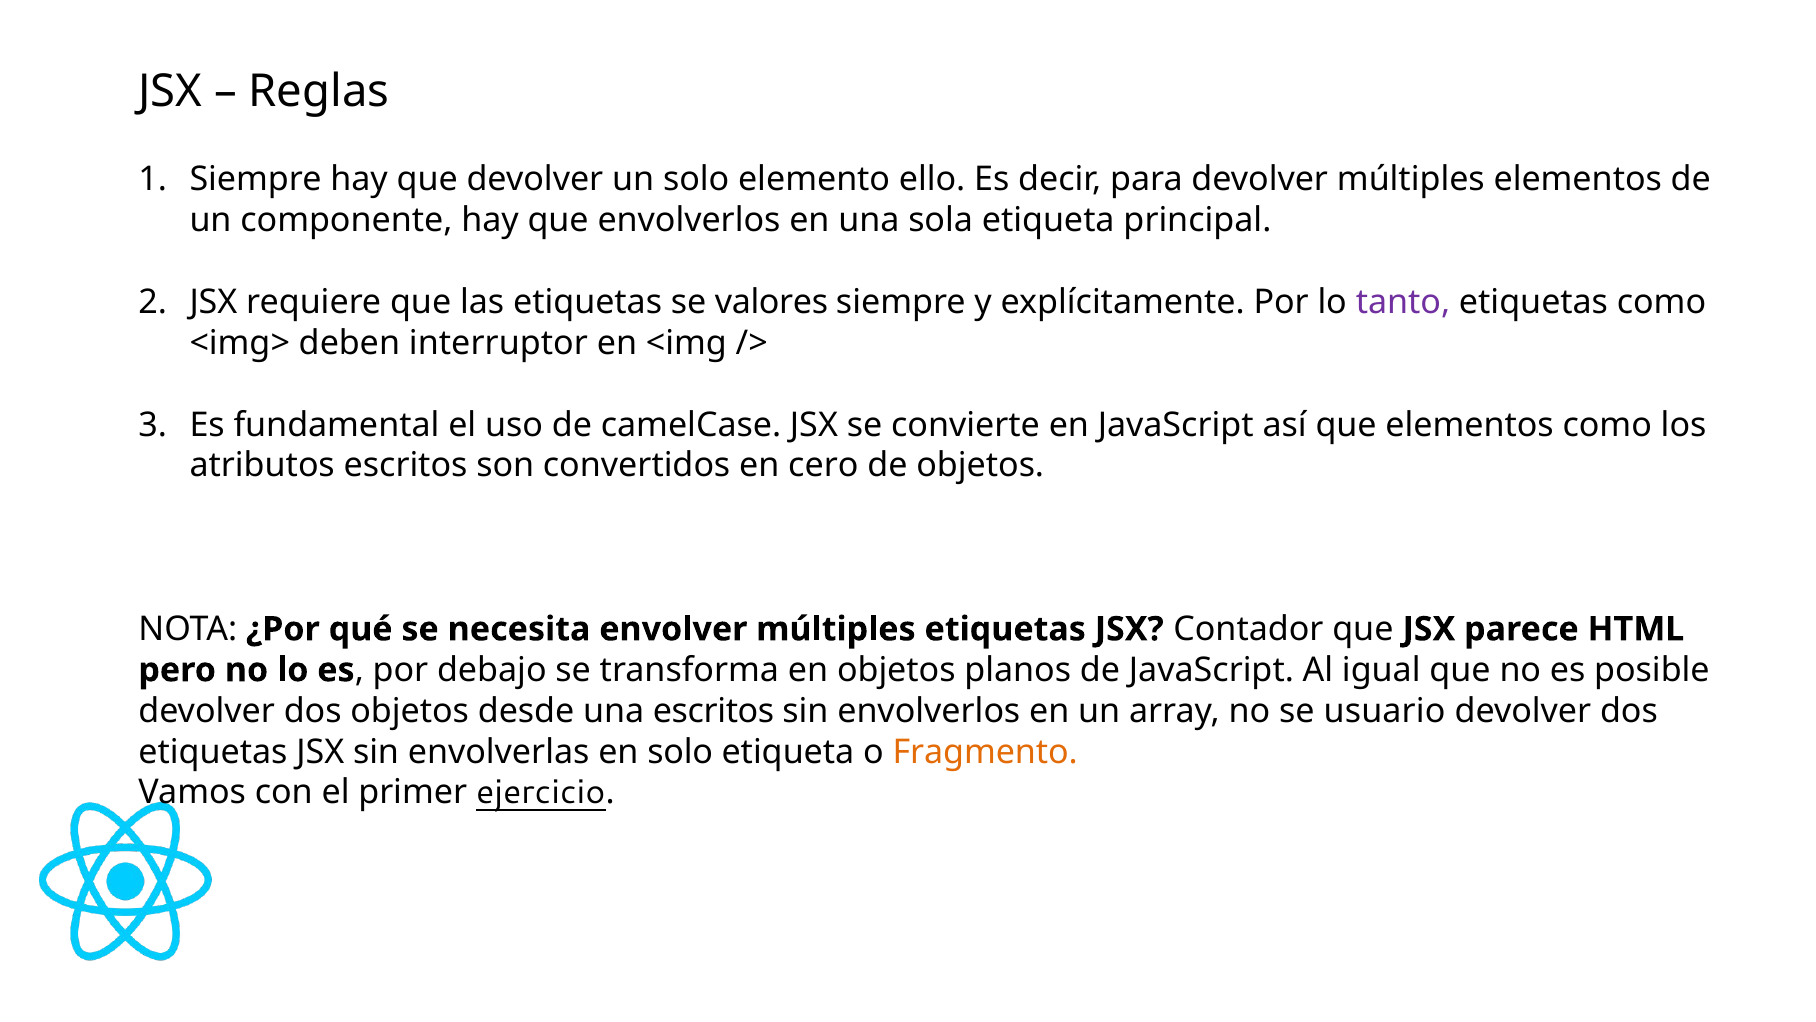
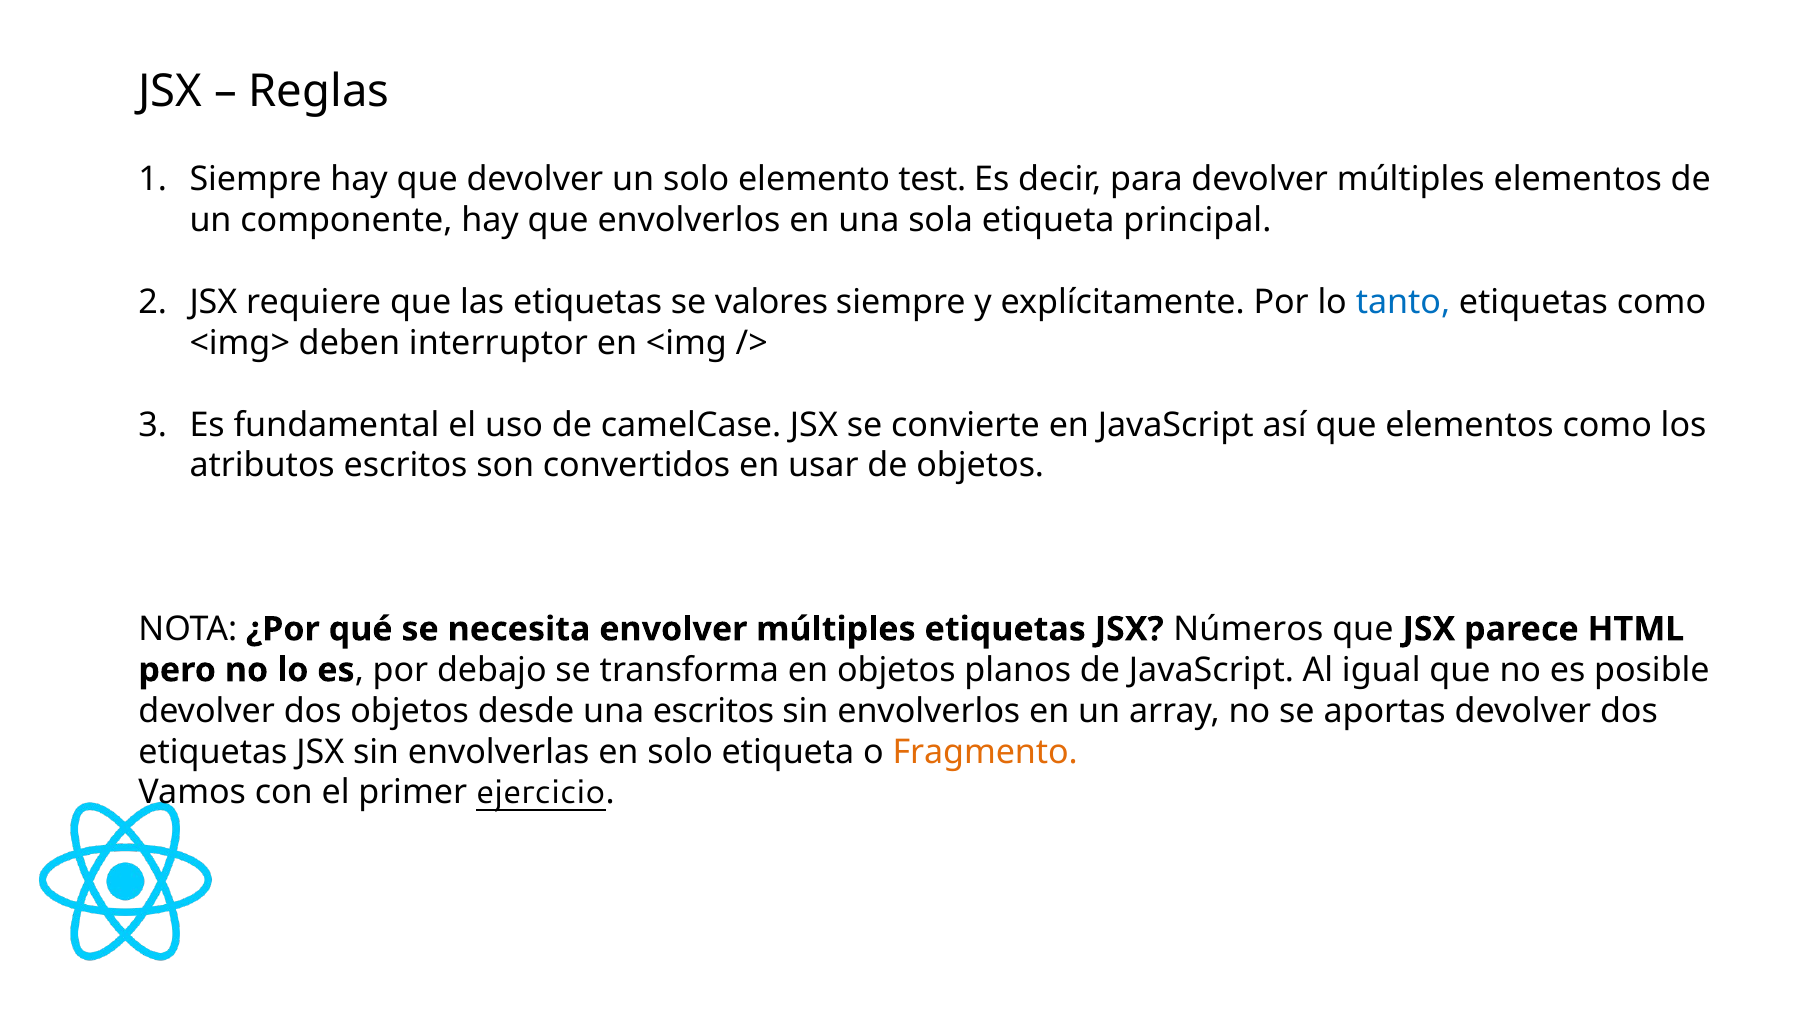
ello: ello -> test (932, 179)
tanto colour: purple -> blue (1403, 302)
cero: cero -> usar (823, 465)
Contador: Contador -> Números (1248, 629)
usuario: usuario -> aportas (1385, 711)
